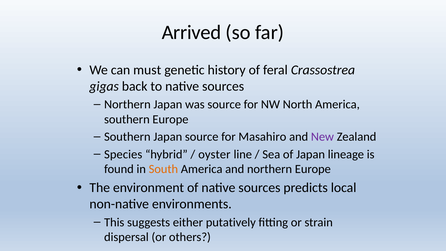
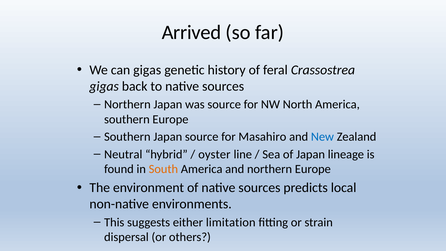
can must: must -> gigas (147, 70)
New colour: purple -> blue (322, 137)
Species: Species -> Neutral (123, 154)
putatively: putatively -> limitation (231, 222)
